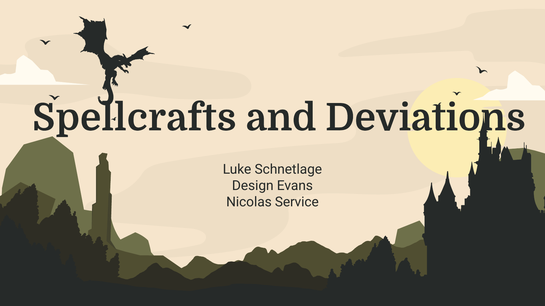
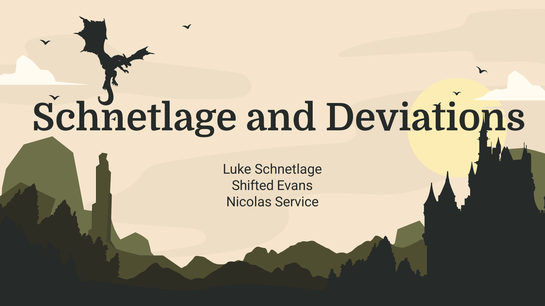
Spellcrafts: Spellcrafts -> Schnetlage (134, 118)
Design: Design -> Shifted (253, 186)
